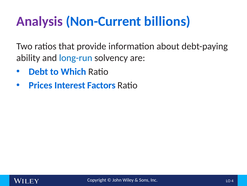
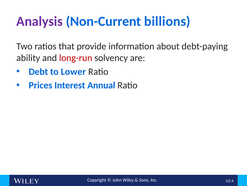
long-run colour: blue -> red (76, 58)
Which: Which -> Lower (73, 71)
Factors: Factors -> Annual (101, 85)
